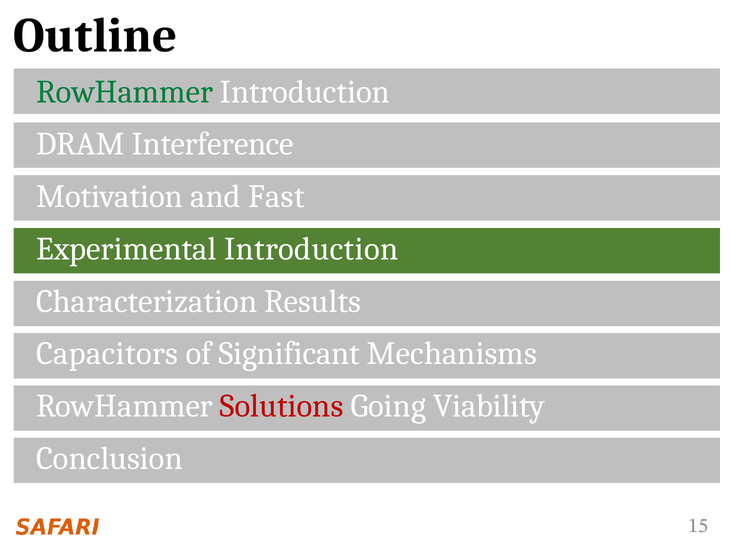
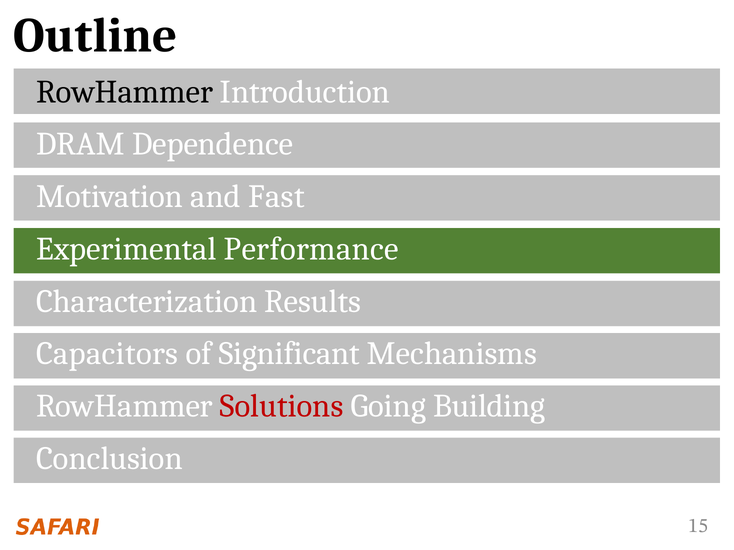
RowHammer colour: green -> black (125, 92)
Interference: Interference -> Dependence (213, 144)
Experimental Introduction: Introduction -> Performance (311, 249)
Viability: Viability -> Building (489, 406)
